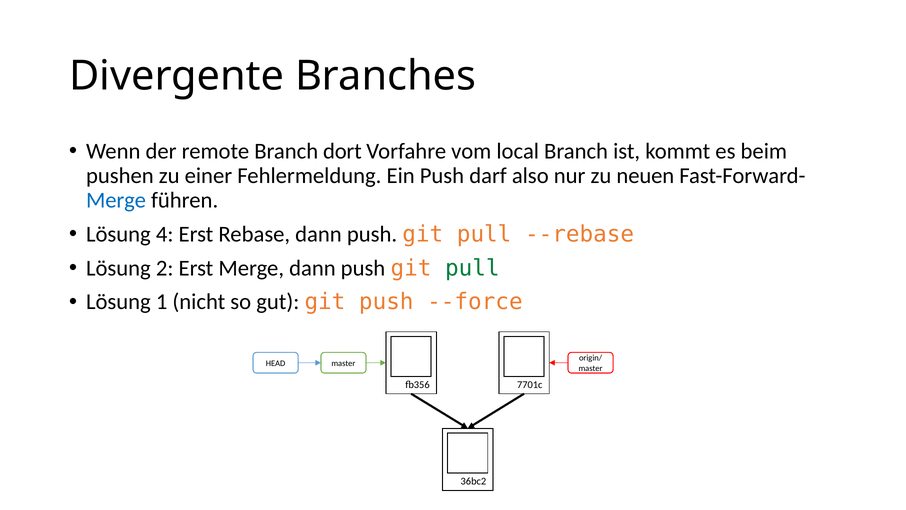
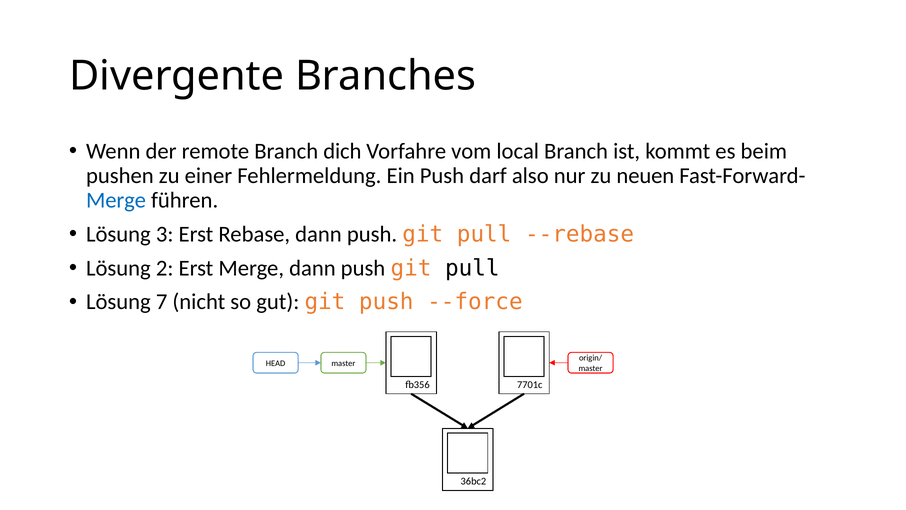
dort: dort -> dich (342, 151)
4: 4 -> 3 (165, 234)
pull colour: green -> black (472, 268)
1: 1 -> 7 (162, 302)
